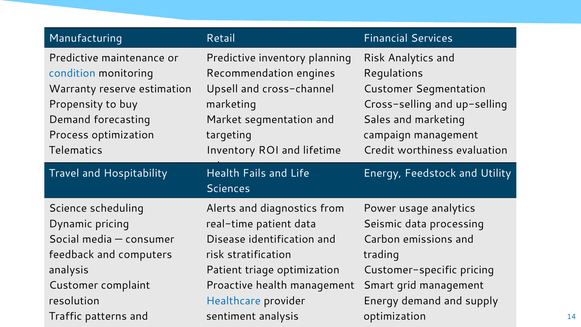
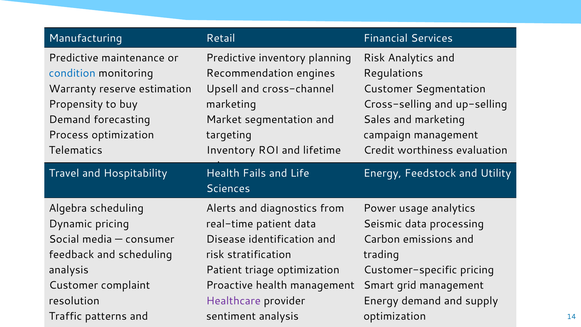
Science: Science -> Algebra (68, 208)
and computers: computers -> scheduling (145, 254)
Healthcare colour: blue -> purple (233, 301)
